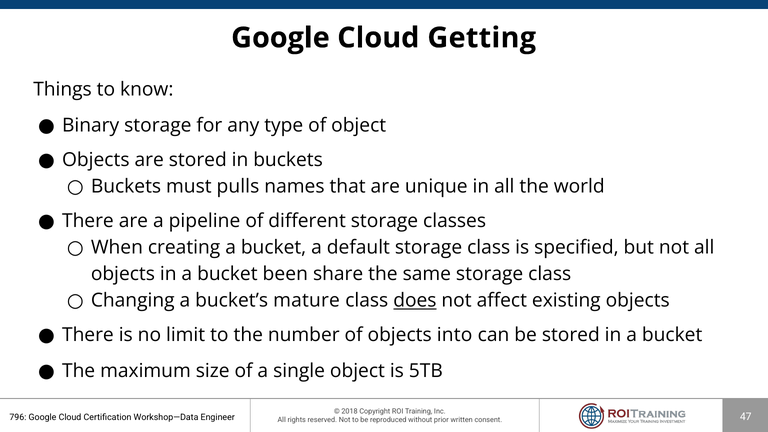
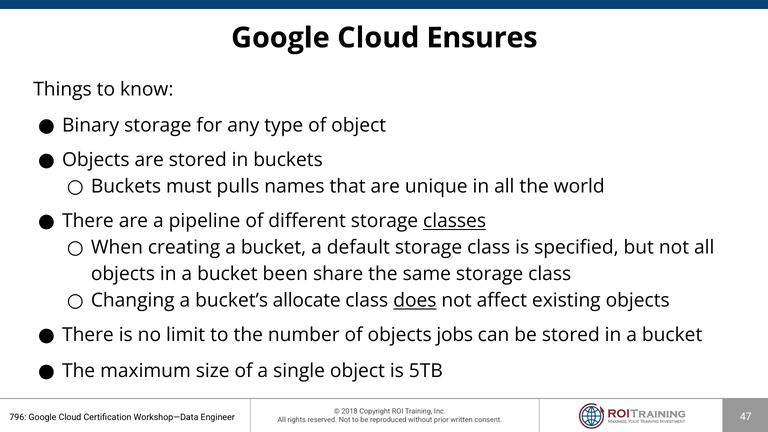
Getting: Getting -> Ensures (482, 38)
classes underline: none -> present (455, 221)
mature: mature -> allocate (307, 301)
into: into -> jobs (455, 335)
